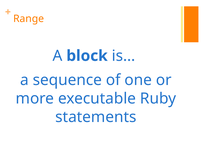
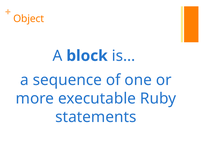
Range: Range -> Object (29, 19)
